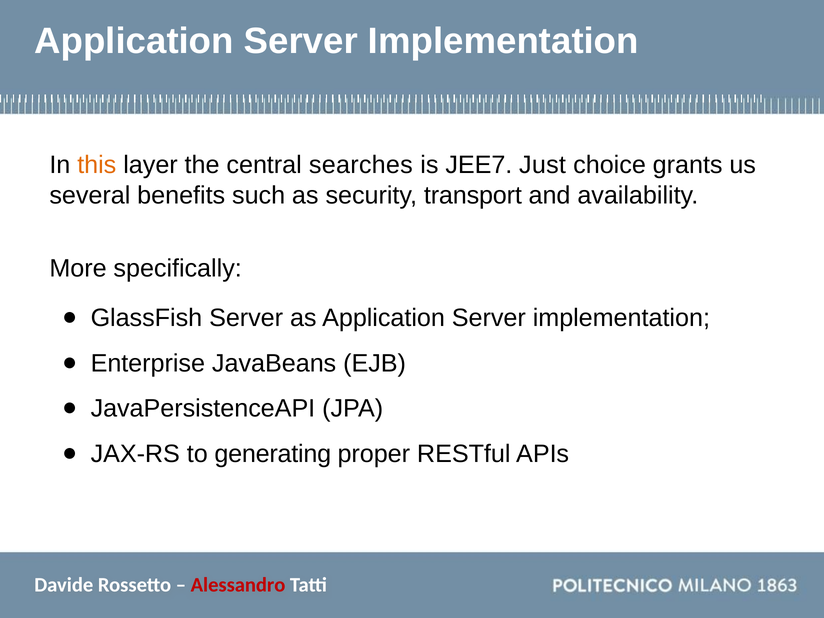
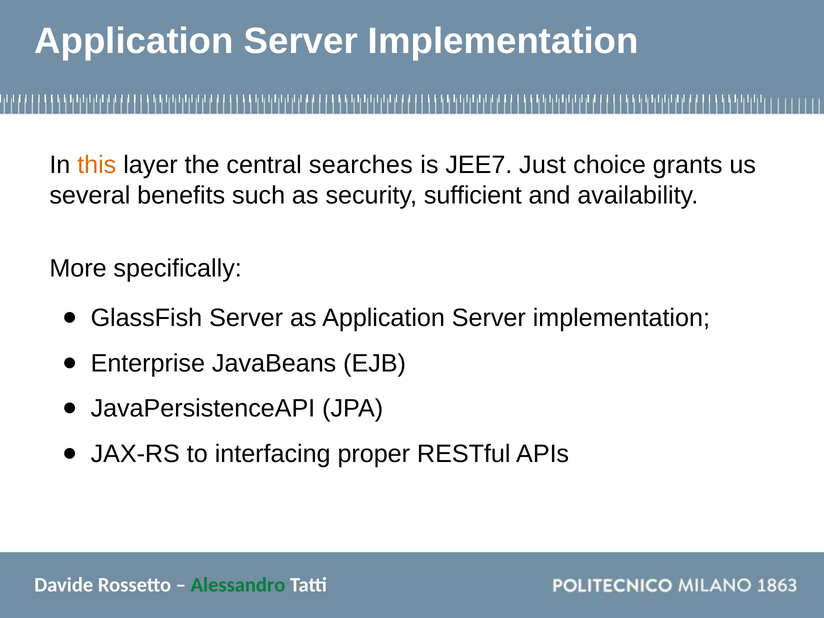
transport: transport -> sufficient (473, 195)
generating: generating -> interfacing (273, 454)
Alessandro colour: red -> green (238, 585)
